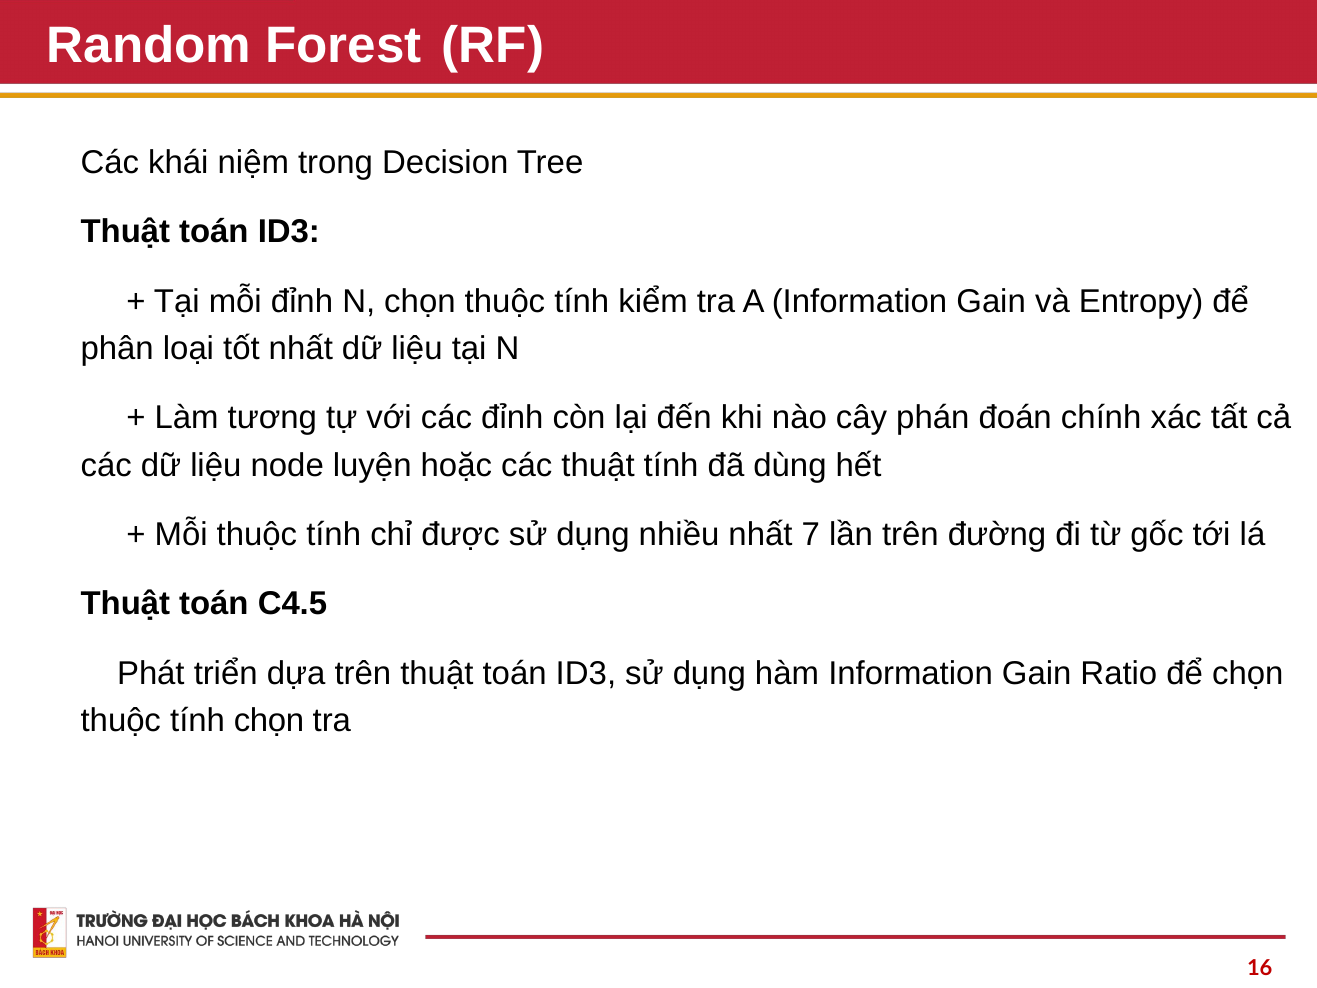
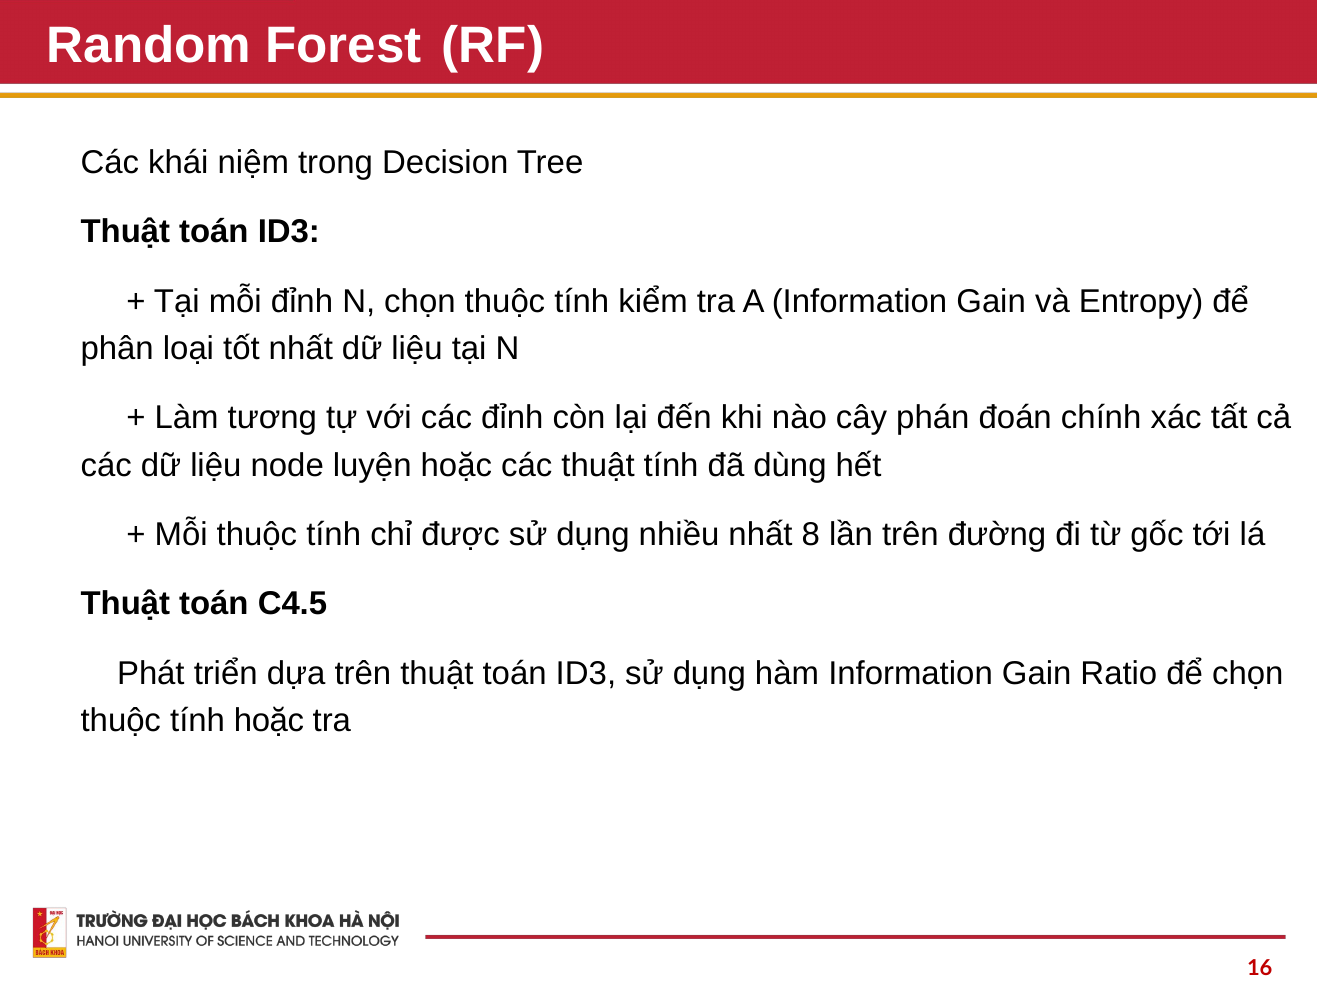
7: 7 -> 8 (811, 535)
tính chọn: chọn -> hoặc (269, 721)
